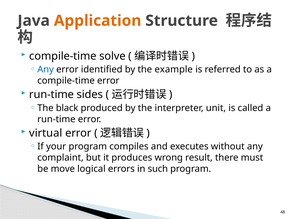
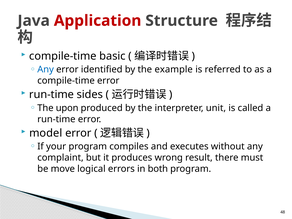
Application colour: orange -> red (98, 21)
solve: solve -> basic (112, 56)
black: black -> upon (67, 108)
virtual: virtual -> model (46, 133)
such: such -> both (158, 169)
